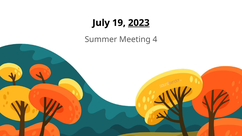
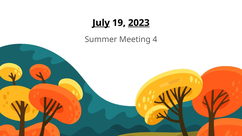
July underline: none -> present (101, 23)
